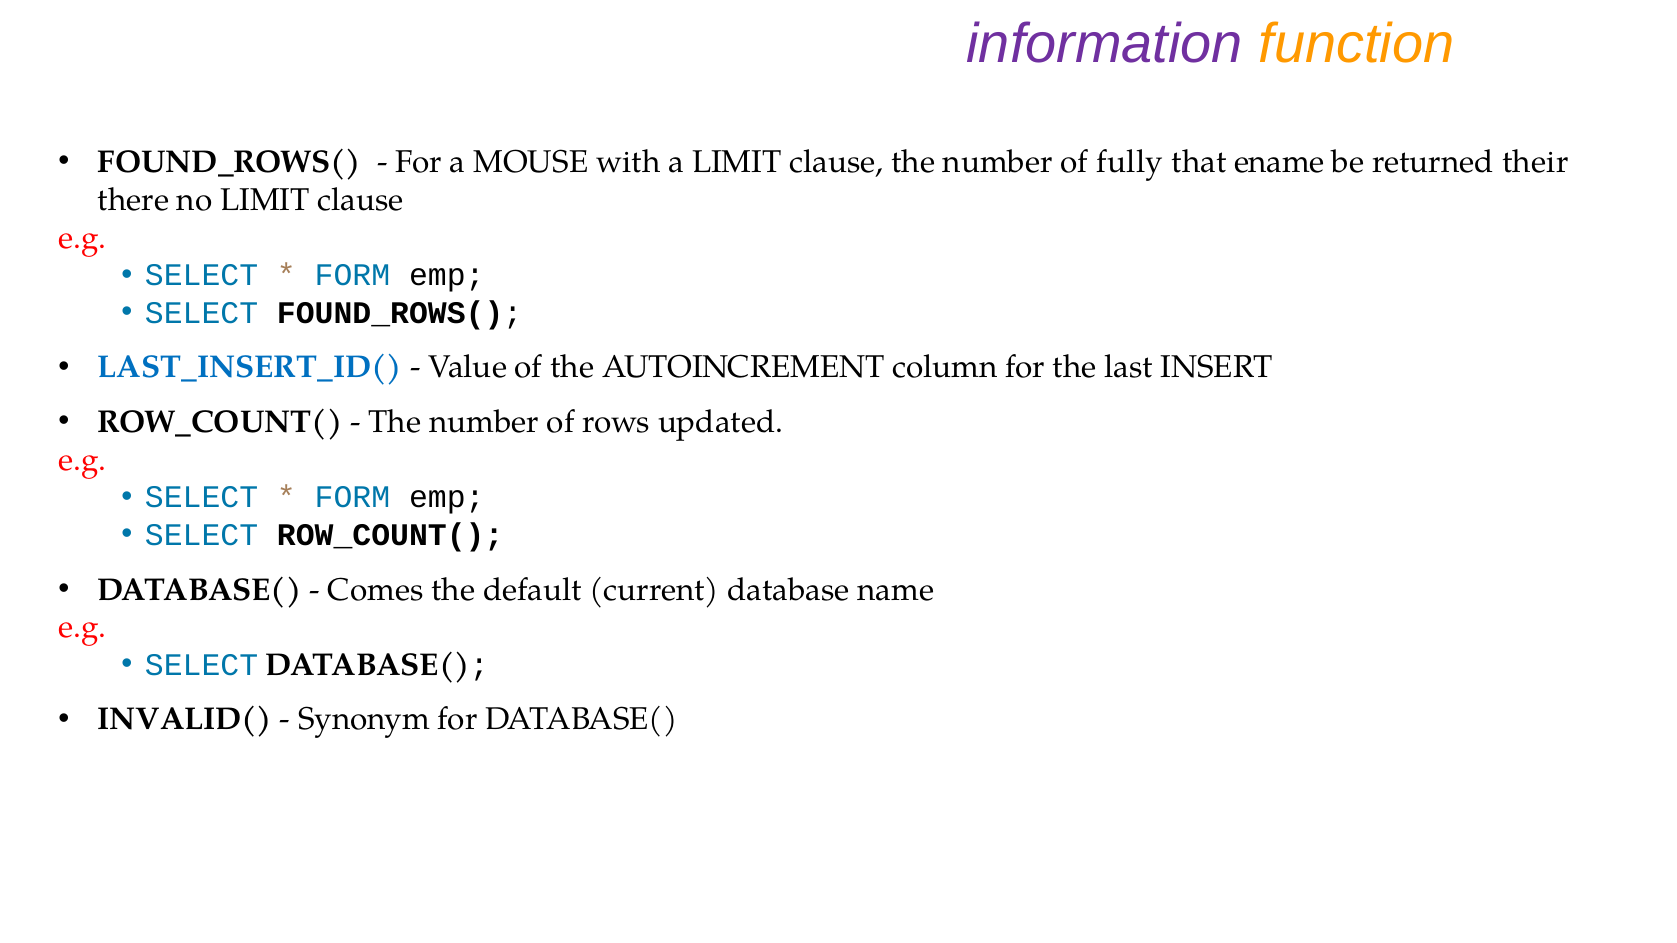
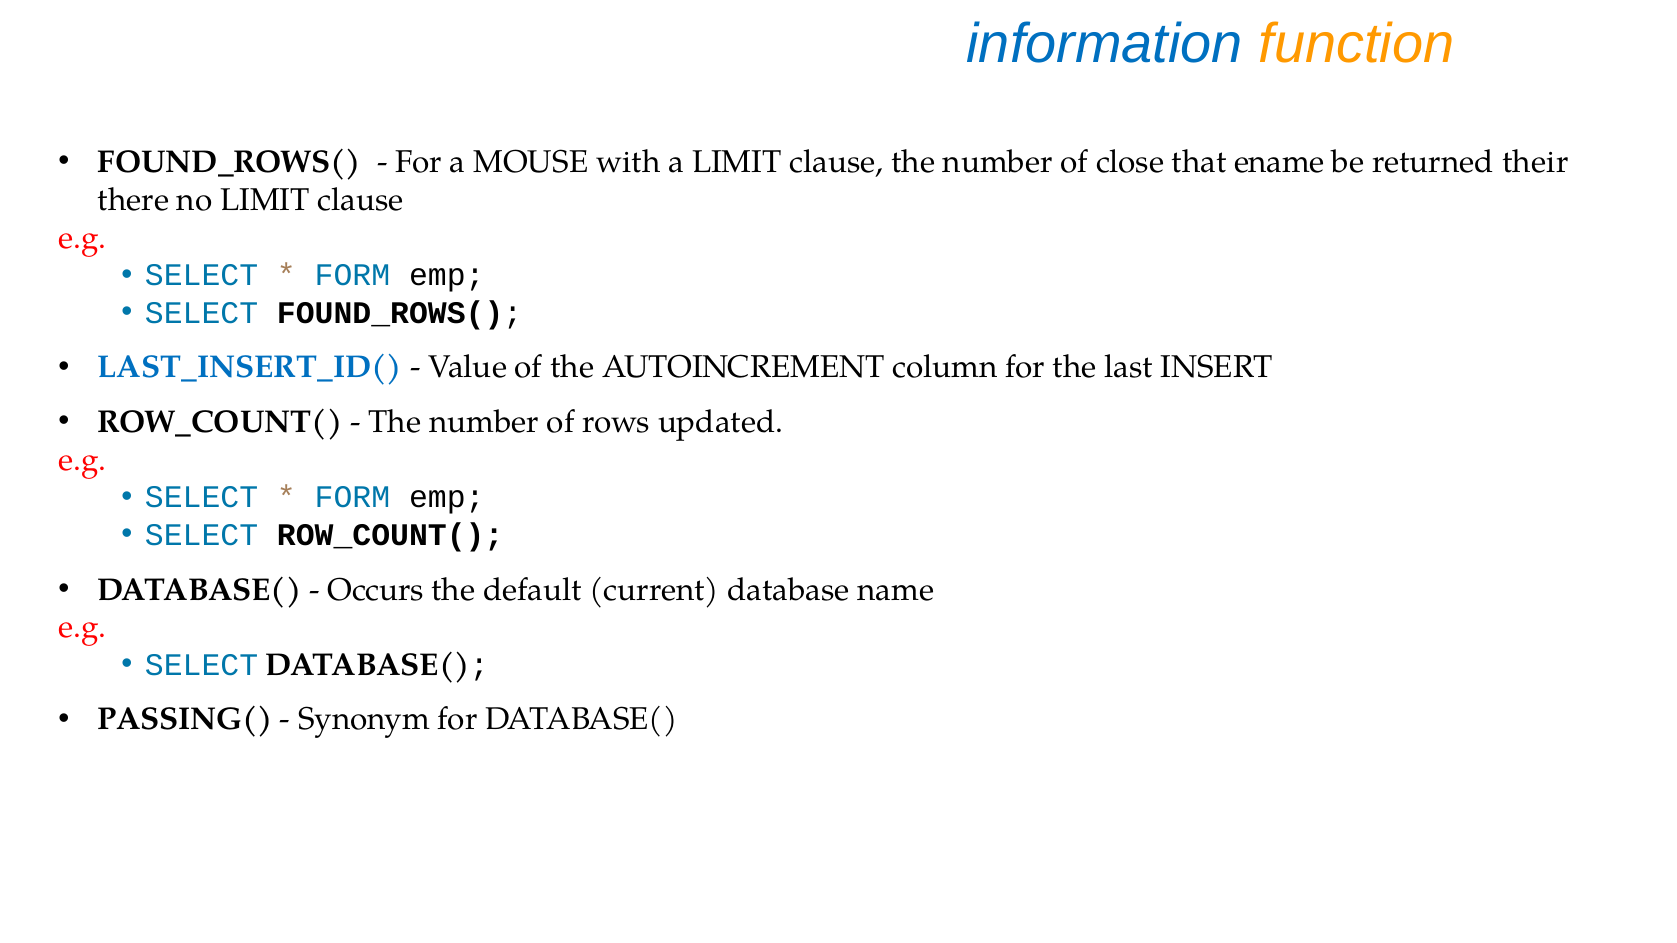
information colour: purple -> blue (1105, 44)
fully: fully -> close (1130, 162)
Comes: Comes -> Occurs (376, 590)
INVALID(: INVALID( -> PASSING( (185, 720)
